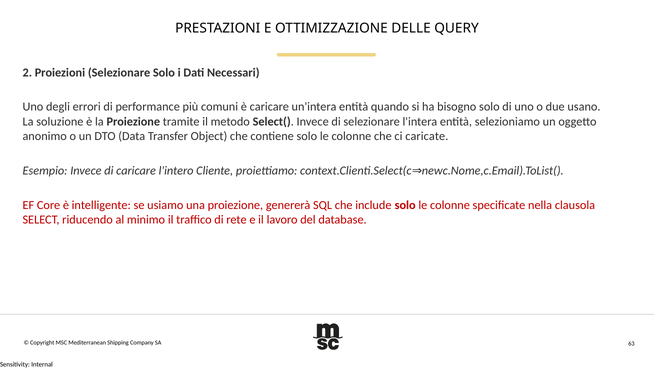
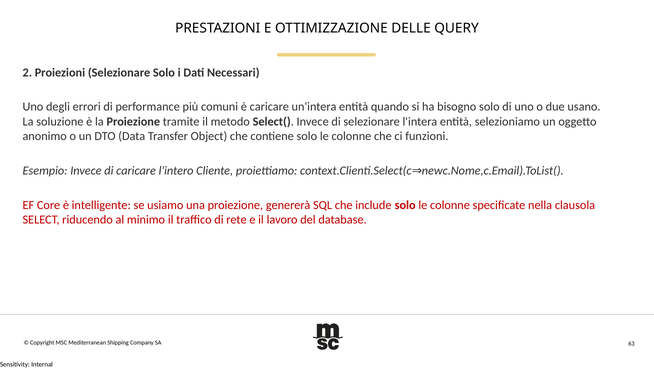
caricate: caricate -> funzioni (427, 136)
